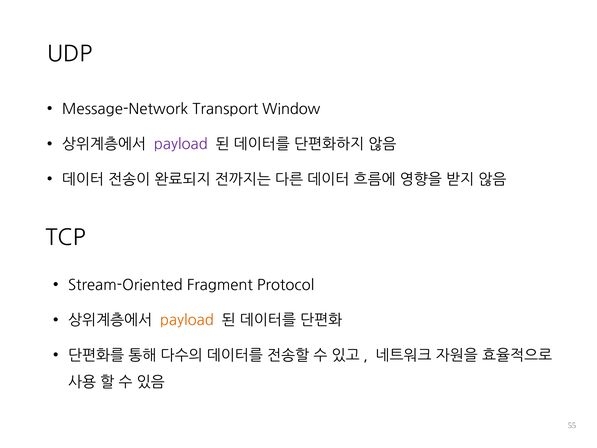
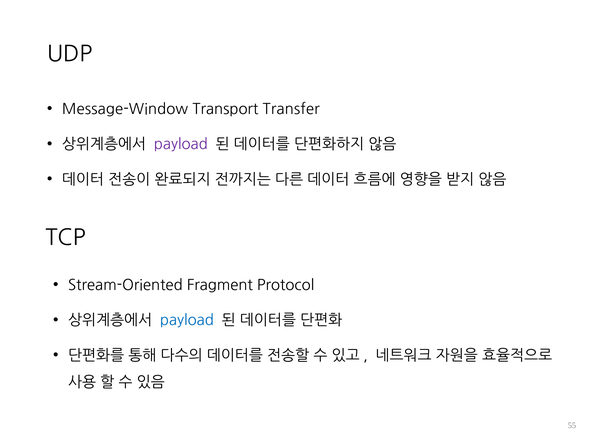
Message-Network: Message-Network -> Message-Window (125, 109)
Window: Window -> Transfer (291, 109)
payload colour: orange -> blue (187, 320)
